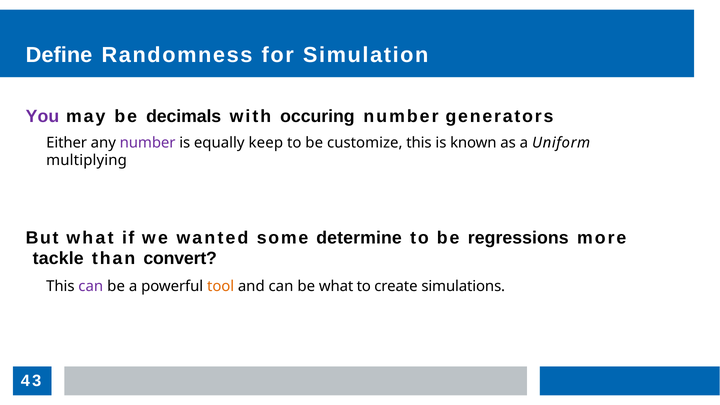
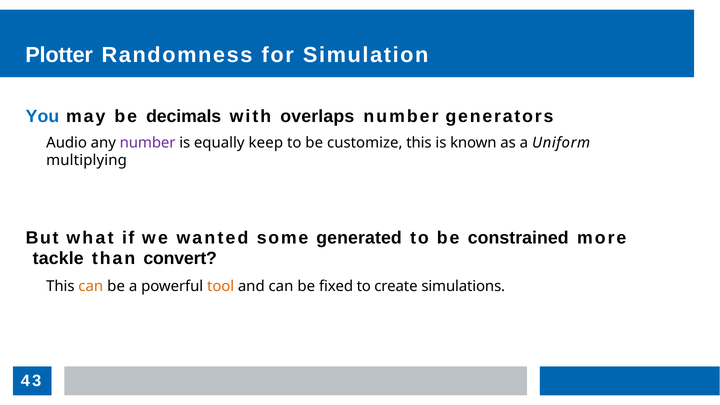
Define: Define -> Plotter (59, 55)
You colour: purple -> blue (42, 117)
occuring: occuring -> overlaps (317, 117)
Either: Either -> Audio (67, 143)
determine: determine -> generated (359, 238)
regressions: regressions -> constrained (518, 238)
can colour: purple -> orange (91, 286)
be what: what -> fixed (336, 286)
